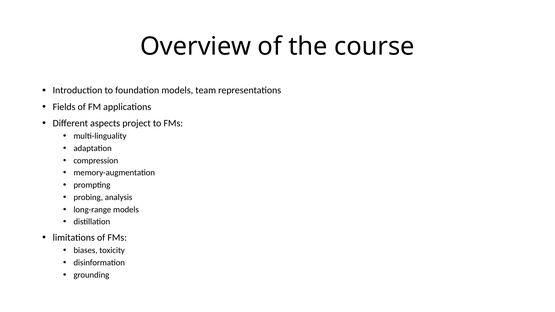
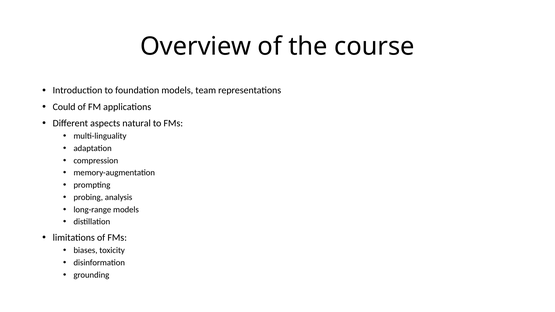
Fields: Fields -> Could (64, 107)
project: project -> natural (137, 123)
